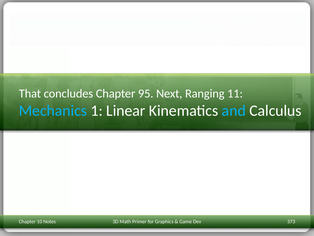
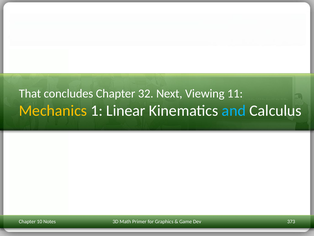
95: 95 -> 32 (146, 93)
Ranging: Ranging -> Viewing (205, 93)
Mechanics colour: light blue -> yellow (53, 110)
